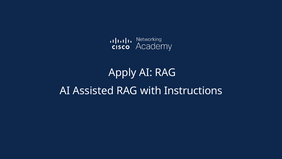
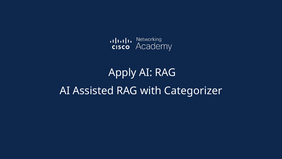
Instructions: Instructions -> Categorizer (193, 91)
